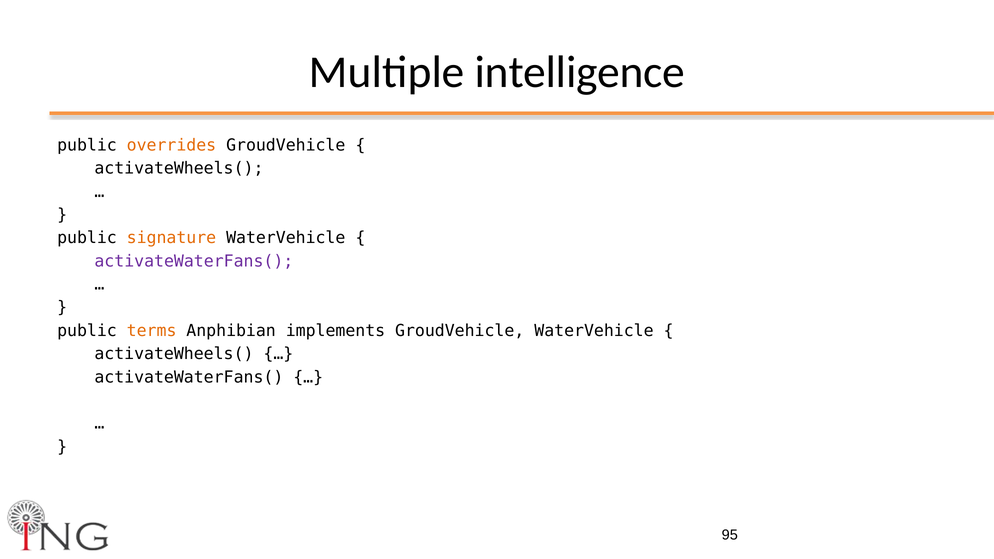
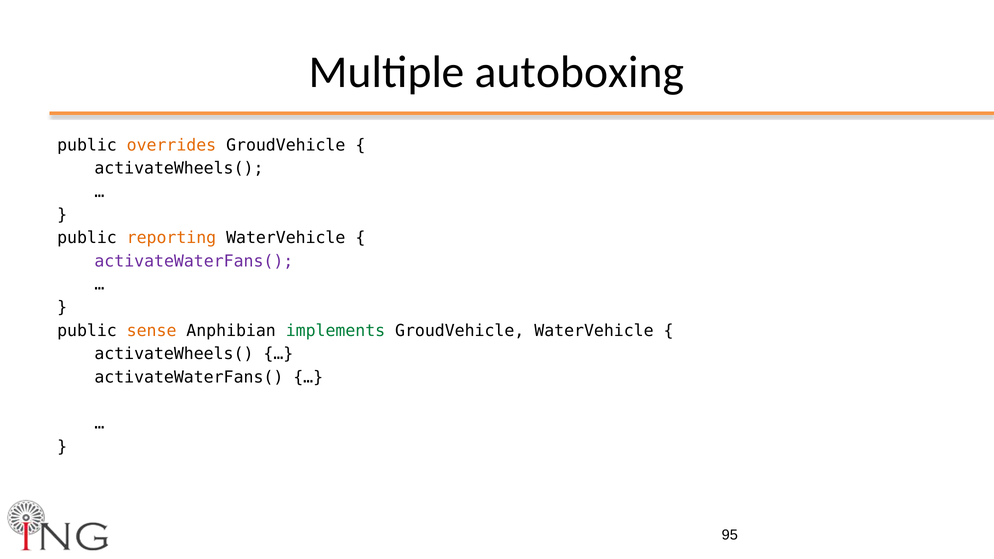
intelligence: intelligence -> autoboxing (580, 72)
signature: signature -> reporting (171, 238)
terms: terms -> sense (152, 331)
implements colour: black -> green (335, 331)
